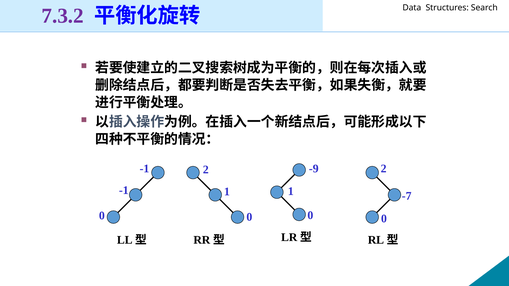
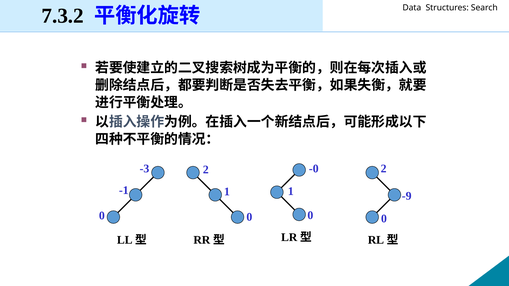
7.3.2 colour: purple -> black (63, 16)
-1: -1 -> -3 (144, 169)
-9: -9 -> -0 (314, 169)
-7: -7 -> -9 (407, 196)
